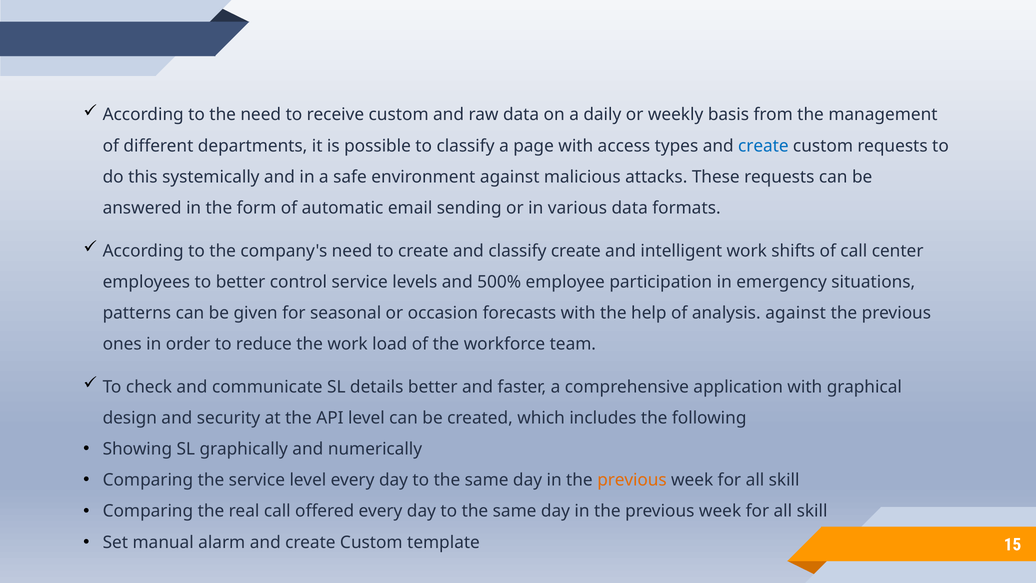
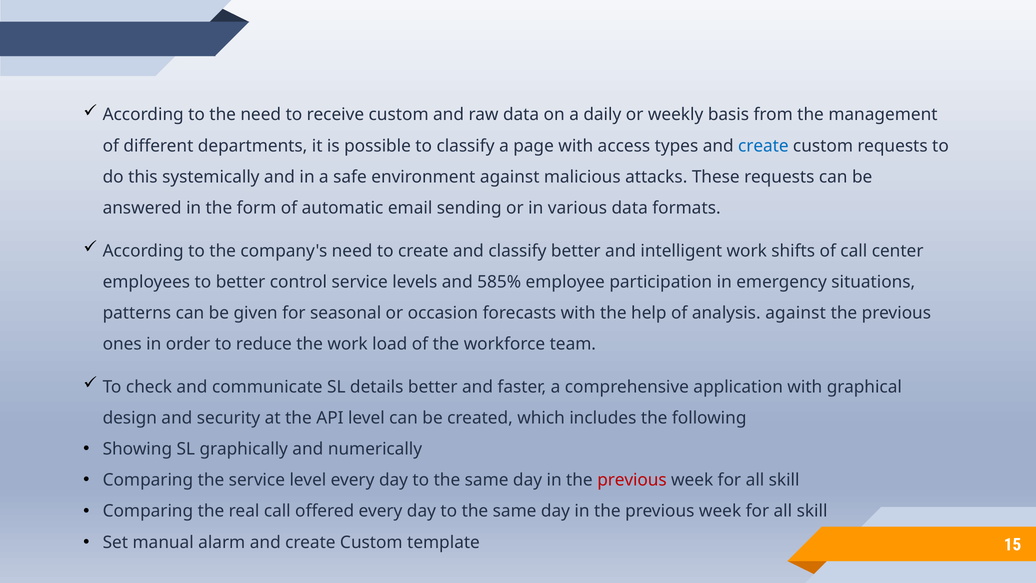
classify create: create -> better (576, 251)
500%: 500% -> 585% (499, 282)
previous colour: orange -> red (632, 480)
